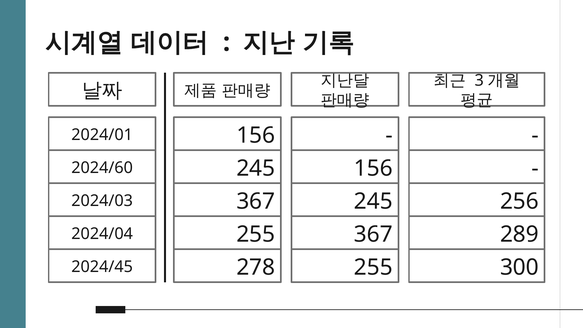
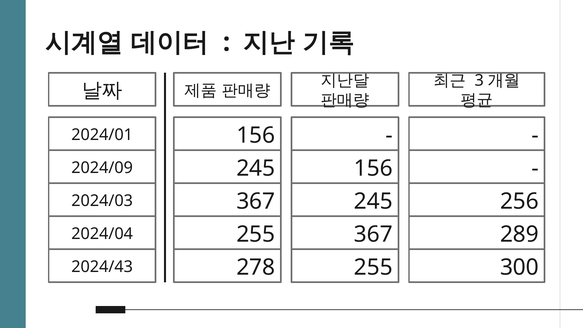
2024/60: 2024/60 -> 2024/09 (102, 168)
2024/45: 2024/45 -> 2024/43 (102, 267)
